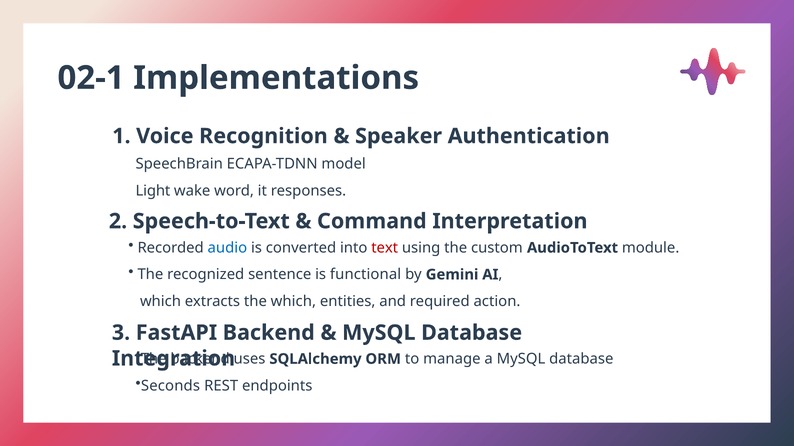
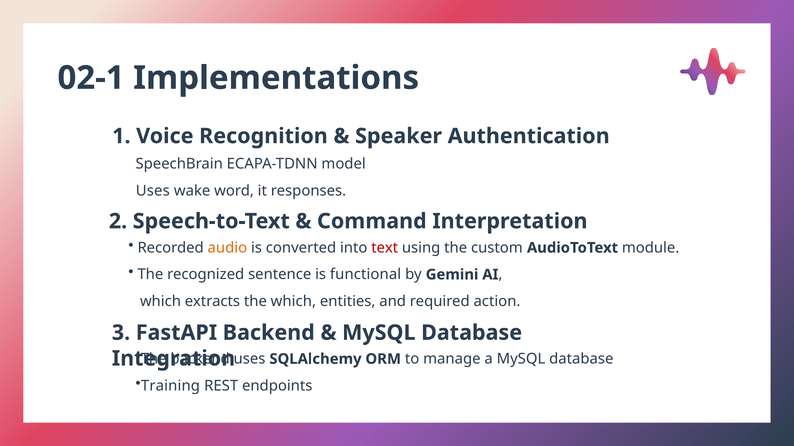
Light: Light -> Uses (153, 191)
audio colour: blue -> orange (227, 248)
Seconds: Seconds -> Training (170, 386)
